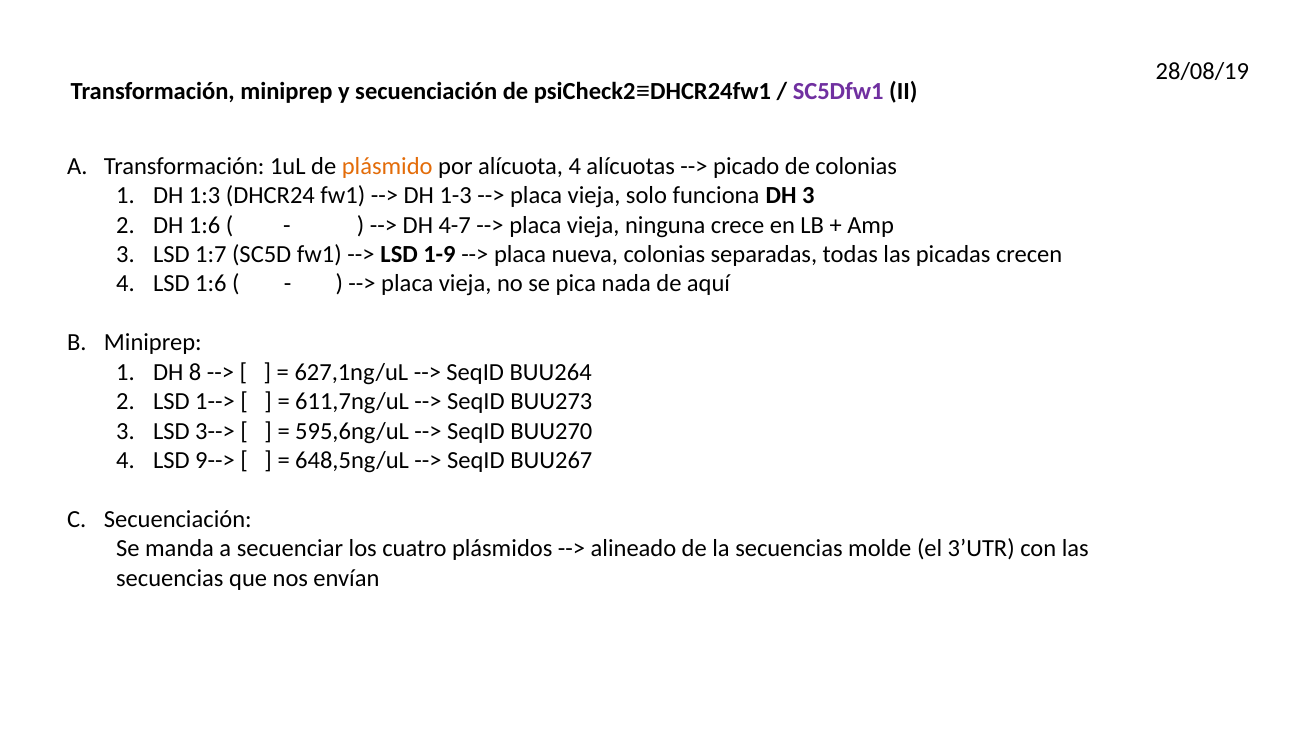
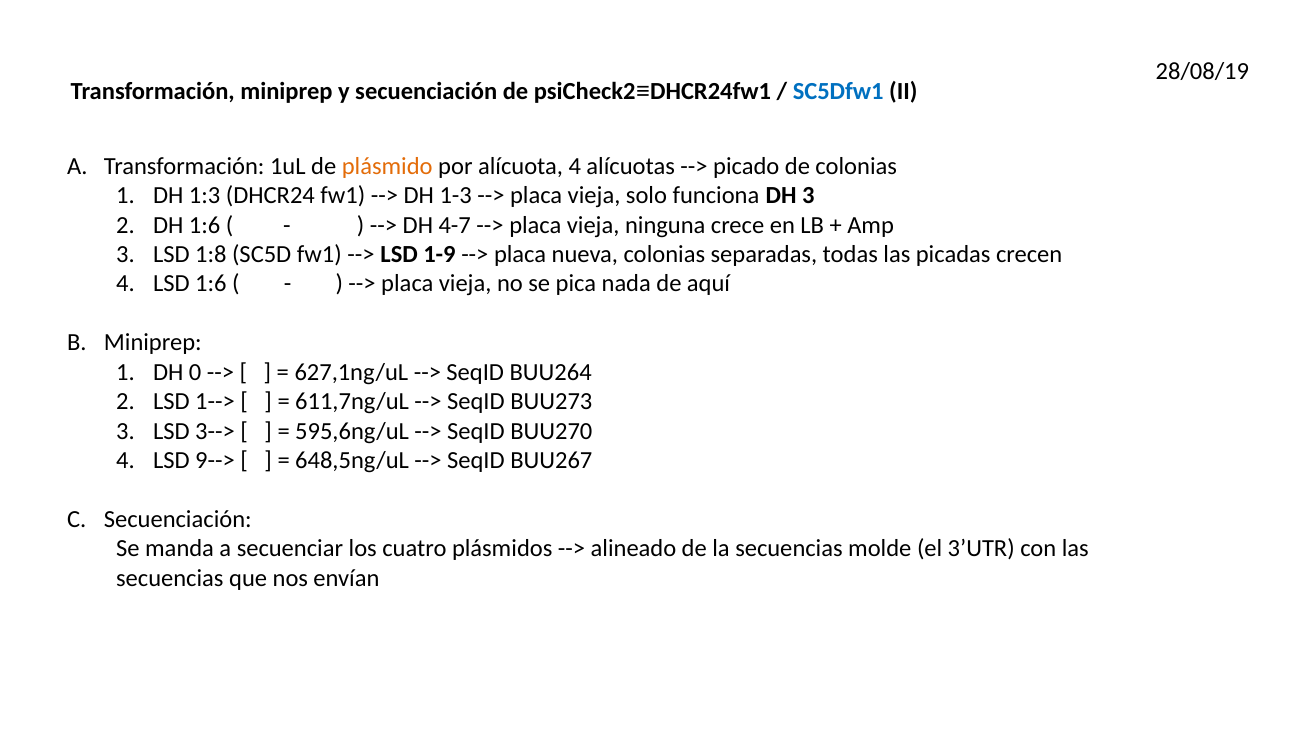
SC5Dfw1 colour: purple -> blue (838, 92)
1:7: 1:7 -> 1:8 (211, 255)
8: 8 -> 0 (195, 372)
